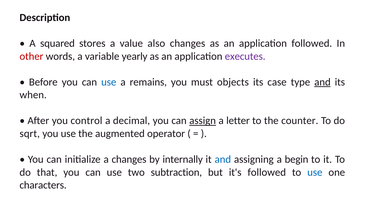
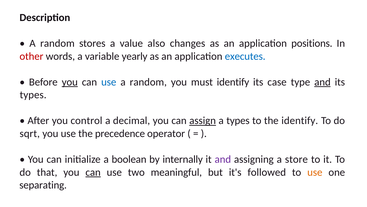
squared: squared -> random (57, 43)
application followed: followed -> positions (312, 43)
executes colour: purple -> blue (245, 56)
you underline: none -> present (70, 82)
remains: remains -> random (148, 82)
must objects: objects -> identify (233, 82)
when: when -> types (33, 95)
a letter: letter -> types (238, 120)
the counter: counter -> identify (300, 120)
augmented: augmented -> precedence (120, 133)
a changes: changes -> boolean (129, 159)
and colour: blue -> purple (223, 159)
begin: begin -> store (296, 159)
can underline: none -> present (93, 172)
subtraction: subtraction -> meaningful (176, 172)
use colour: blue -> orange (315, 172)
characters: characters -> separating (43, 185)
